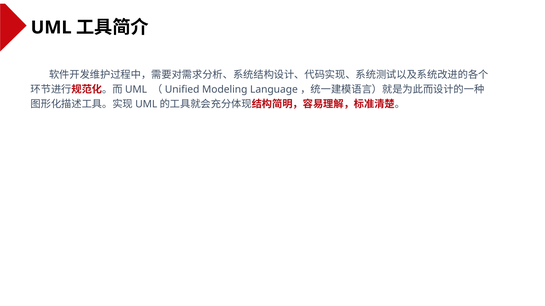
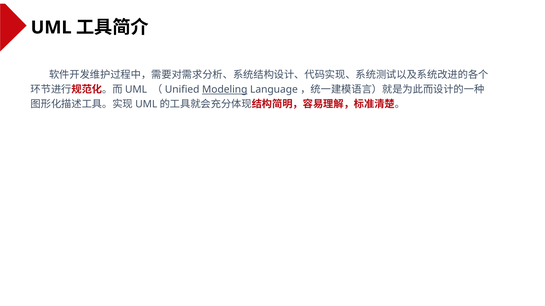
Modeling underline: none -> present (225, 90)
